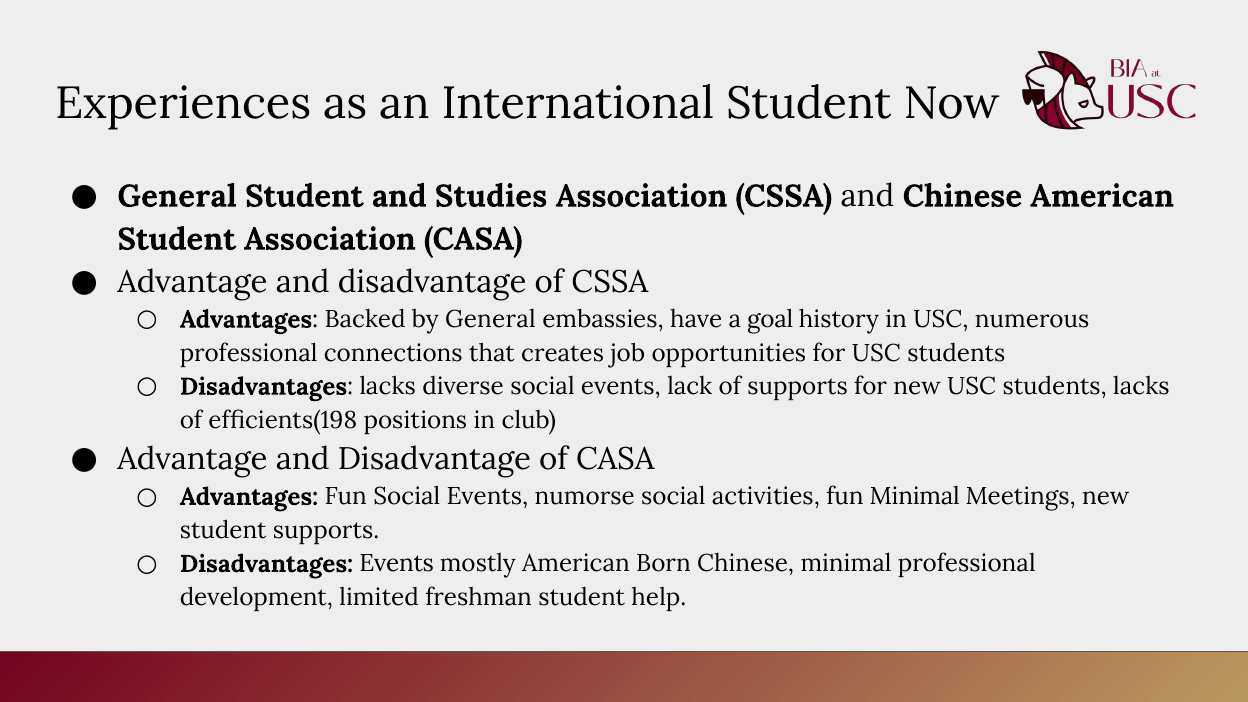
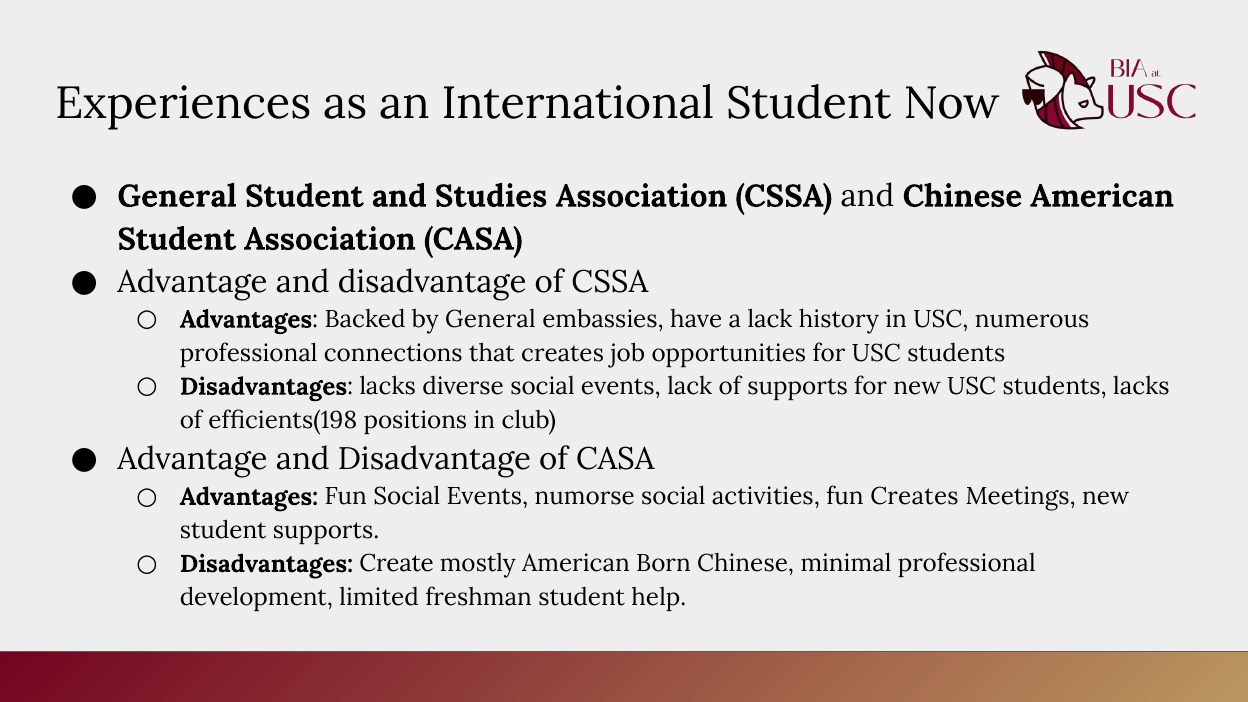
a goal: goal -> lack (770, 320)
fun Minimal: Minimal -> Creates (914, 497)
Disadvantages Events: Events -> Create (397, 564)
